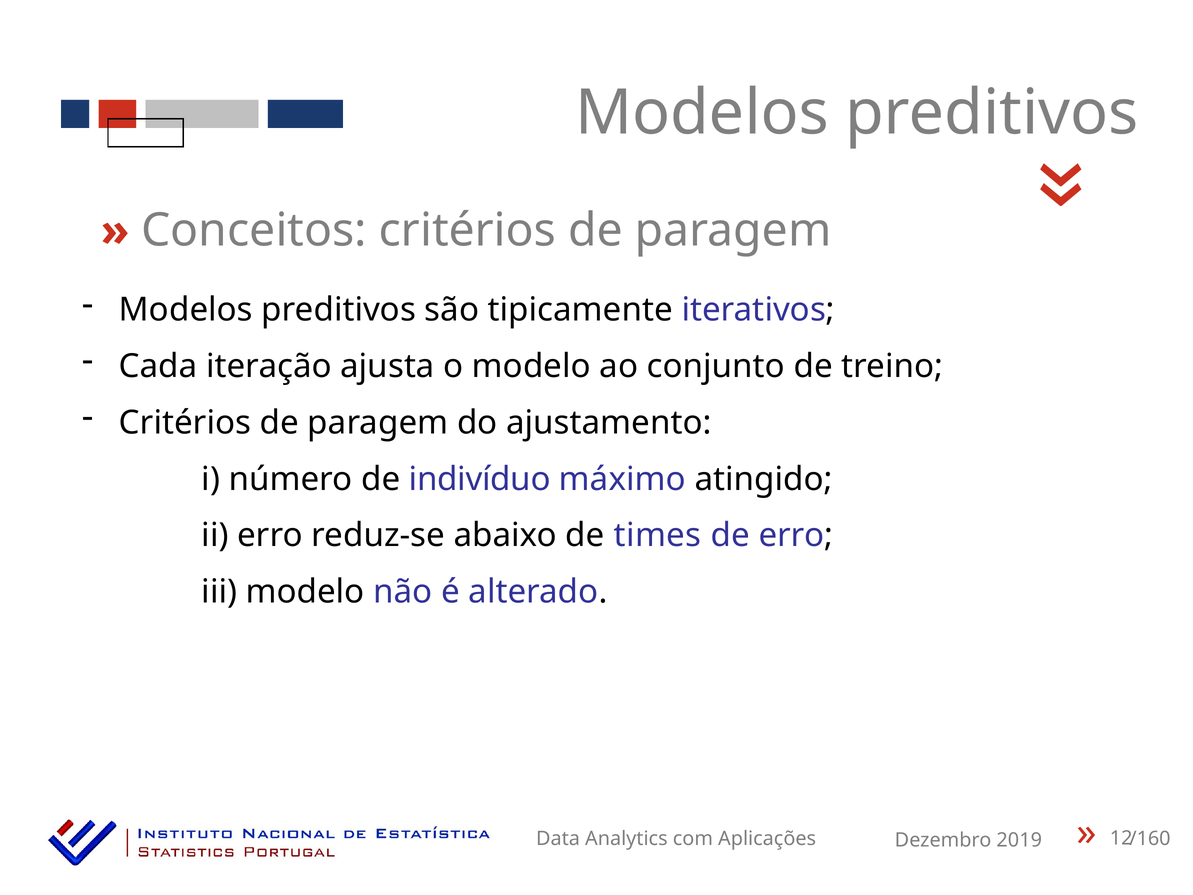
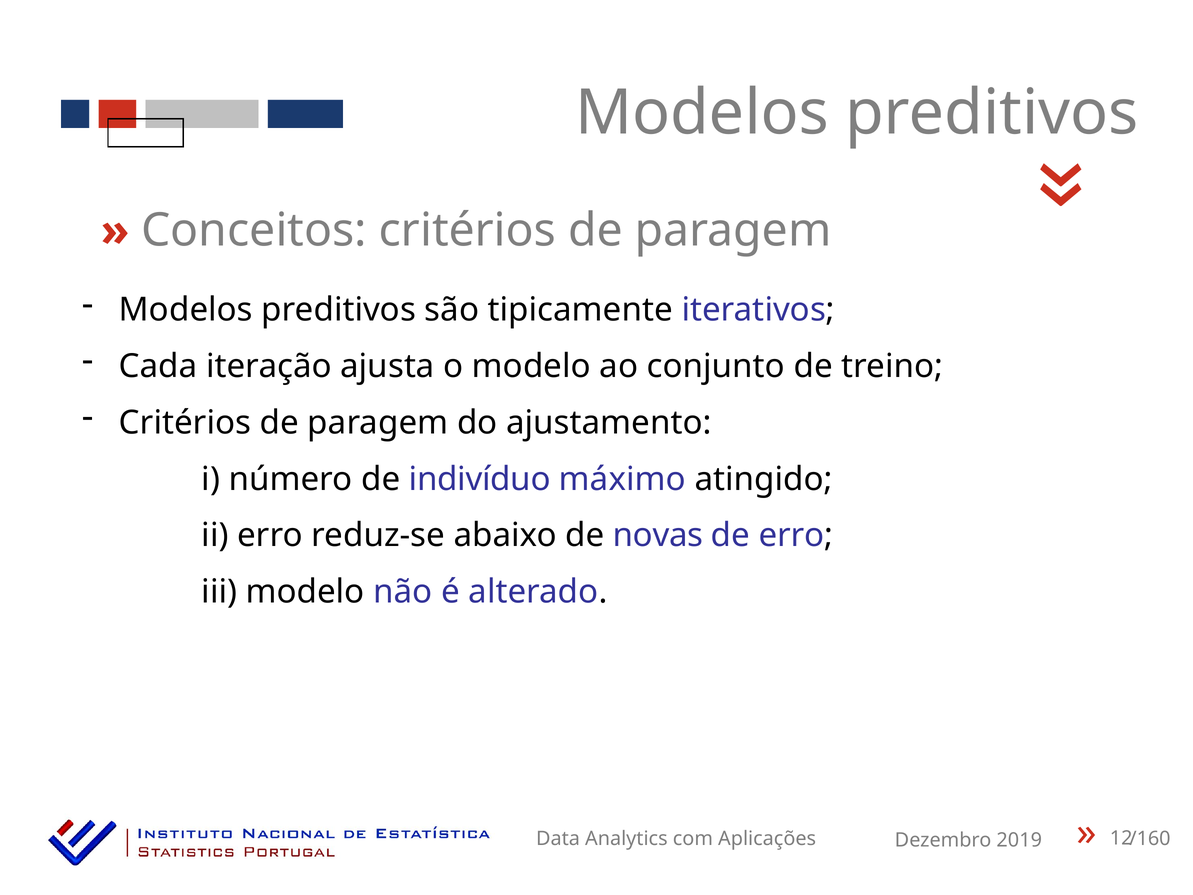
times: times -> novas (658, 535)
